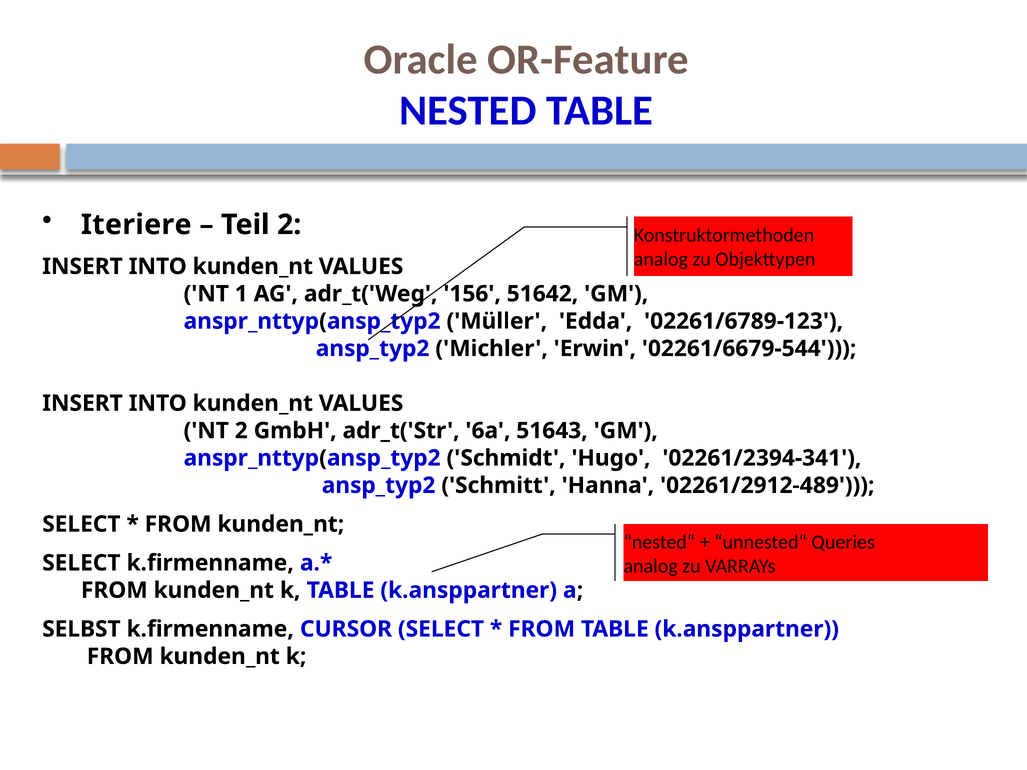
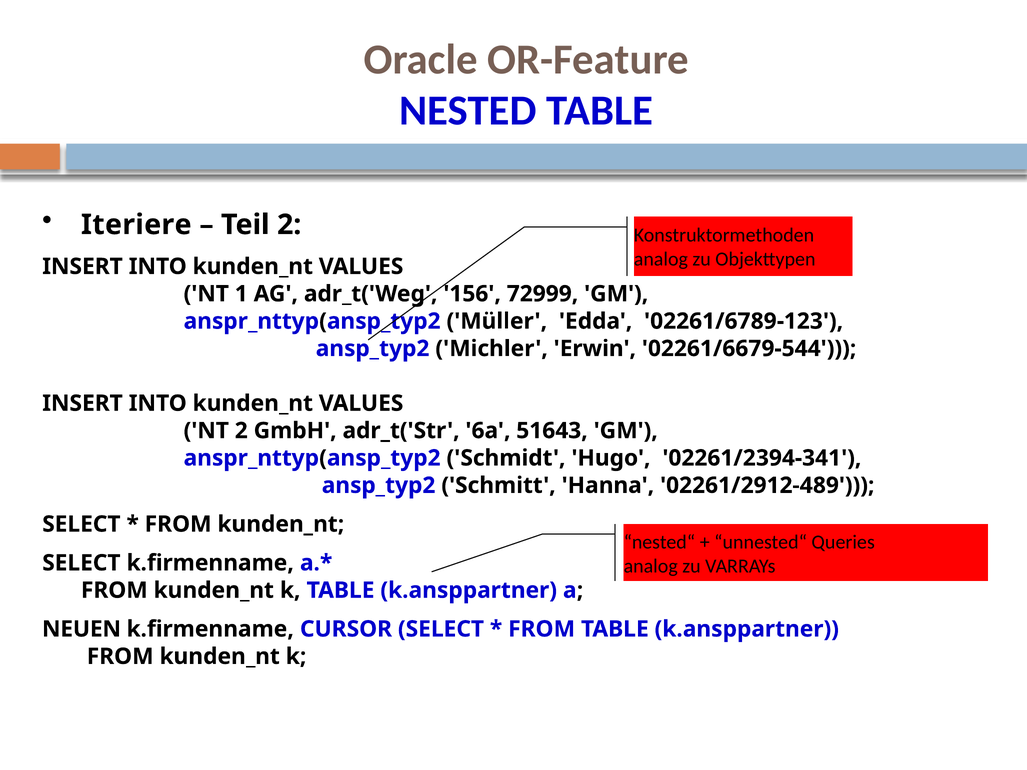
51642: 51642 -> 72999 (542, 294)
SELBST: SELBST -> NEUEN (81, 629)
